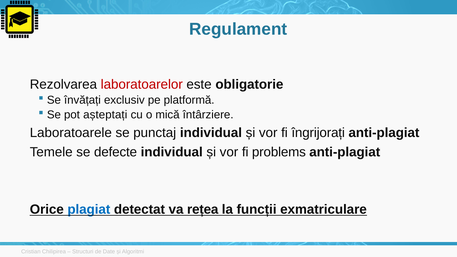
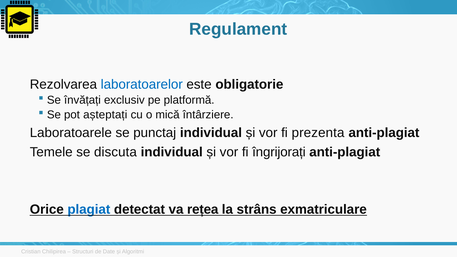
laboratoarelor colour: red -> blue (142, 84)
îngrijorați: îngrijorați -> prezenta (318, 133)
defecte: defecte -> discuta (115, 152)
problems: problems -> îngrijorați (279, 152)
funcții: funcții -> strâns (257, 210)
